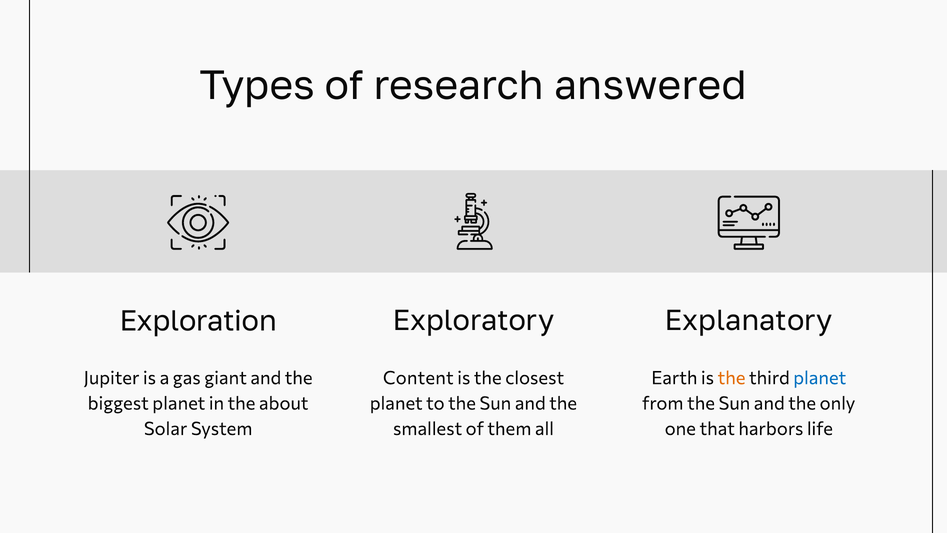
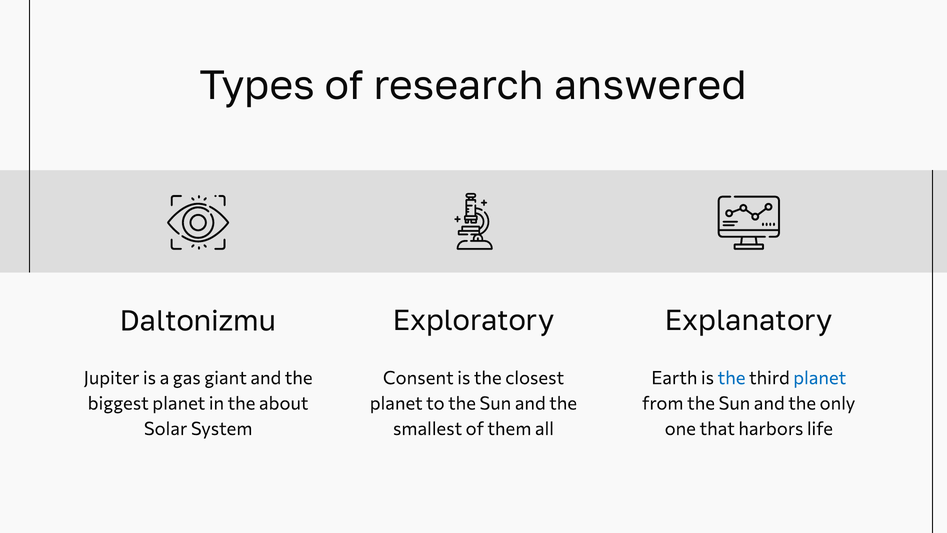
Exploration: Exploration -> Daltonizmu (198, 321)
Content: Content -> Consent (418, 378)
the colour: orange -> blue (732, 378)
